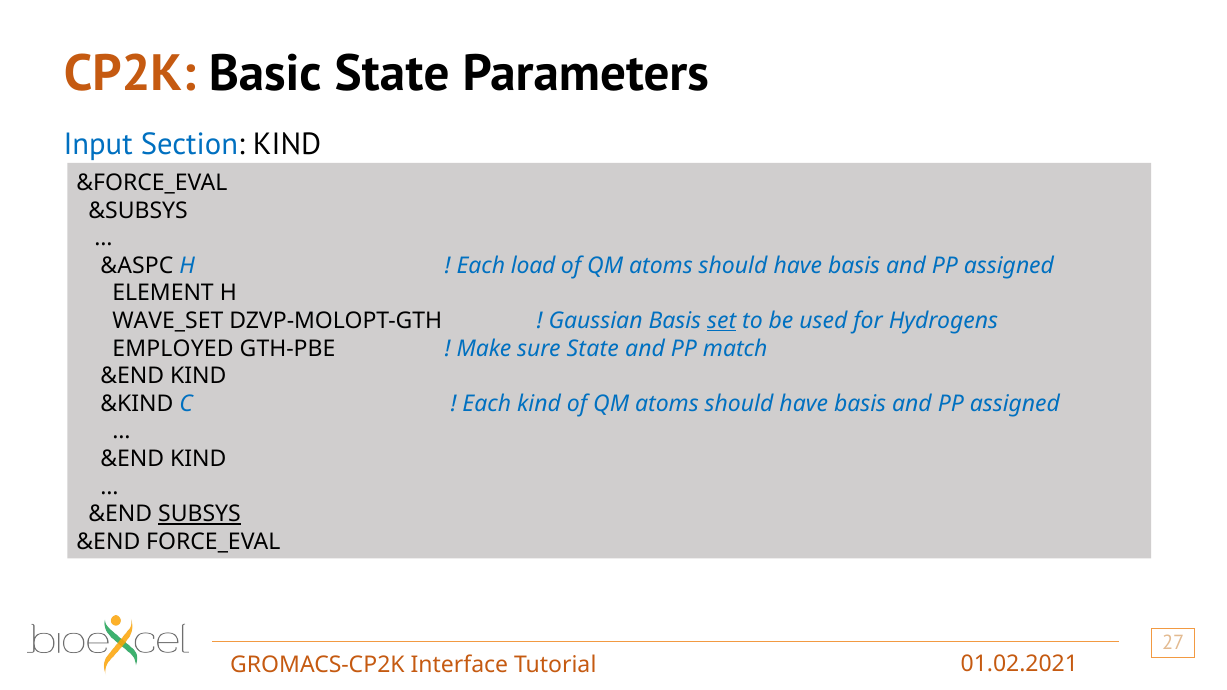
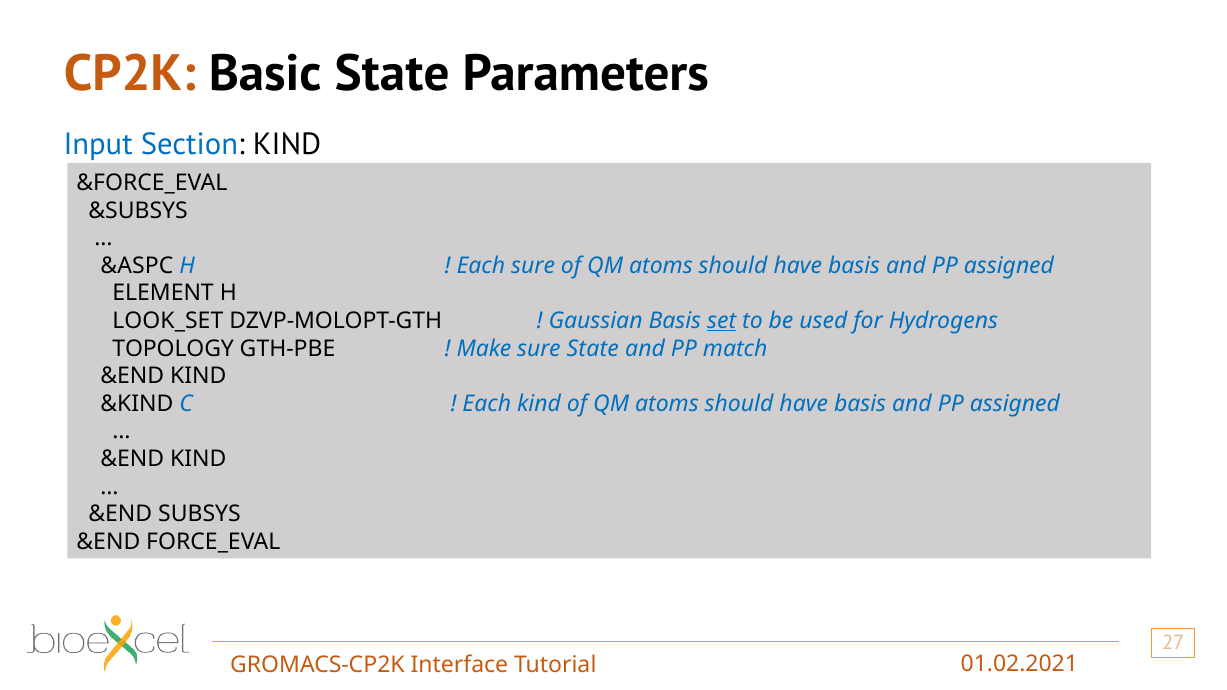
Each load: load -> sure (533, 266)
WAVE_SET: WAVE_SET -> LOOK_SET (168, 321)
EMPLOYED: EMPLOYED -> TOPOLOGY (173, 349)
SUBSYS underline: present -> none (199, 514)
